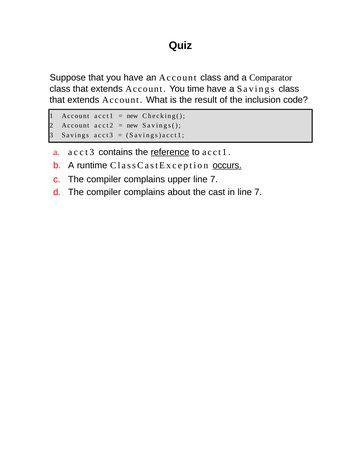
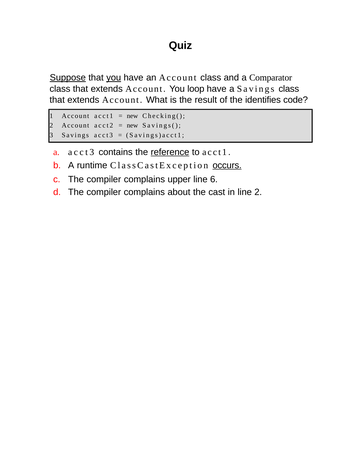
Suppose underline: none -> present (68, 78)
you underline: none -> present (114, 78)
time: time -> loop (196, 89)
inclusion: inclusion -> identifies (263, 100)
7: 7 -> 6 (214, 179)
in line 7: 7 -> 2 (258, 192)
